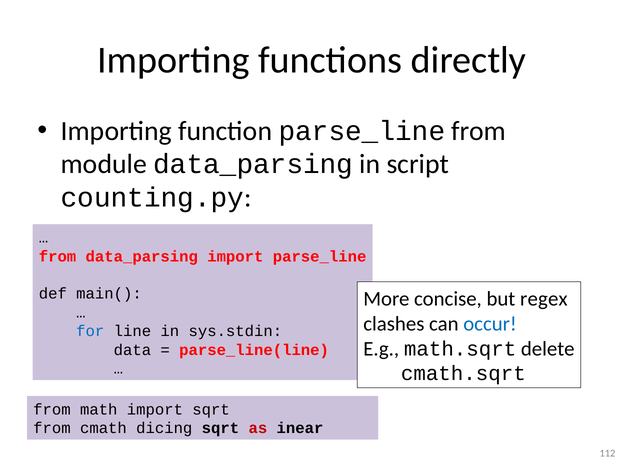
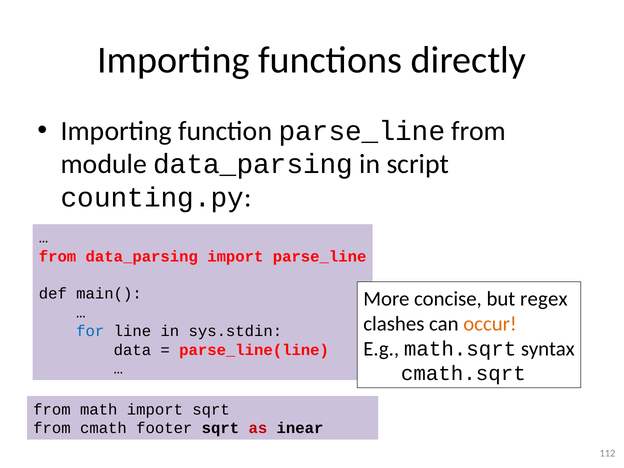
occur colour: blue -> orange (490, 324)
delete: delete -> syntax (548, 349)
dicing: dicing -> footer (164, 428)
